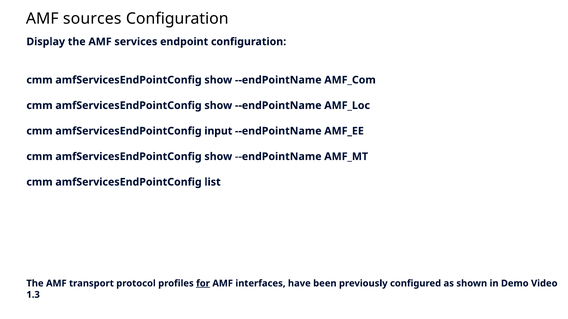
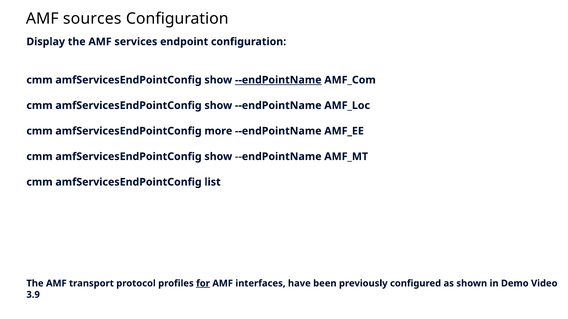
--endPointName underline: none -> present (278, 80)
input: input -> more (218, 131)
1.3: 1.3 -> 3.9 (33, 295)
